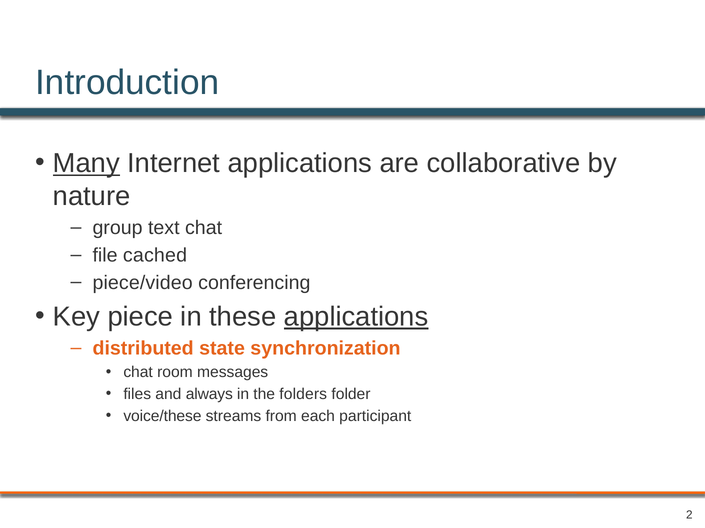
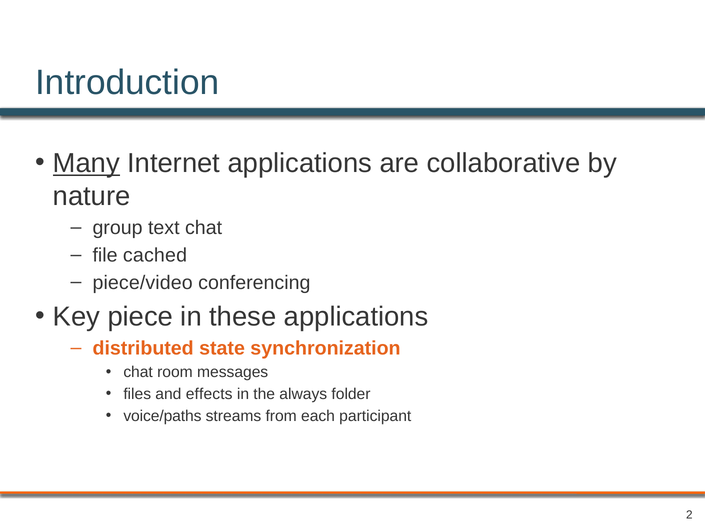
applications underline: present -> none (356, 317)
always: always -> effects (209, 395)
folders: folders -> always (303, 395)
voice/these: voice/these -> voice/paths (162, 417)
